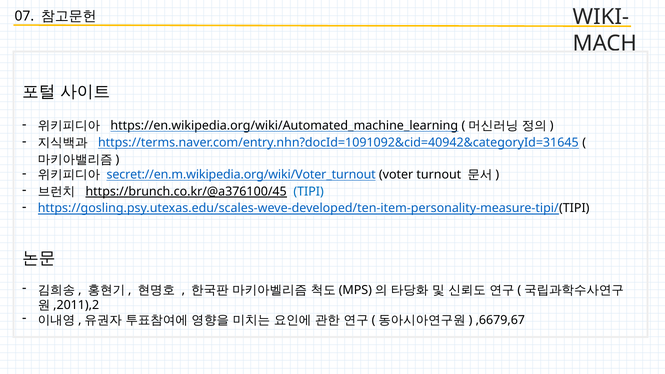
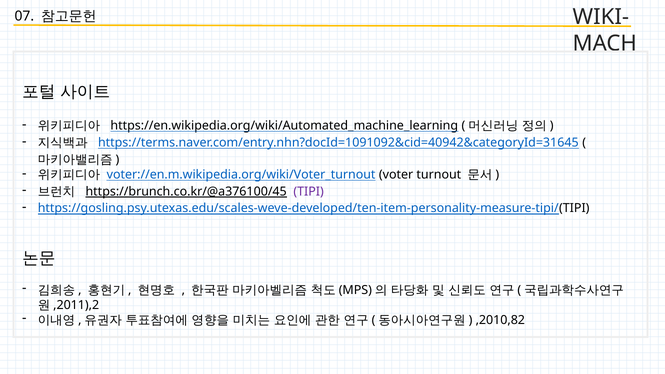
secret://en.m.wikipedia.org/wiki/Voter_turnout: secret://en.m.wikipedia.org/wiki/Voter_turnout -> voter://en.m.wikipedia.org/wiki/Voter_turnout (241, 174)
TIPI colour: blue -> purple (309, 191)
,6679,67: ,6679,67 -> ,2010,82 (500, 320)
